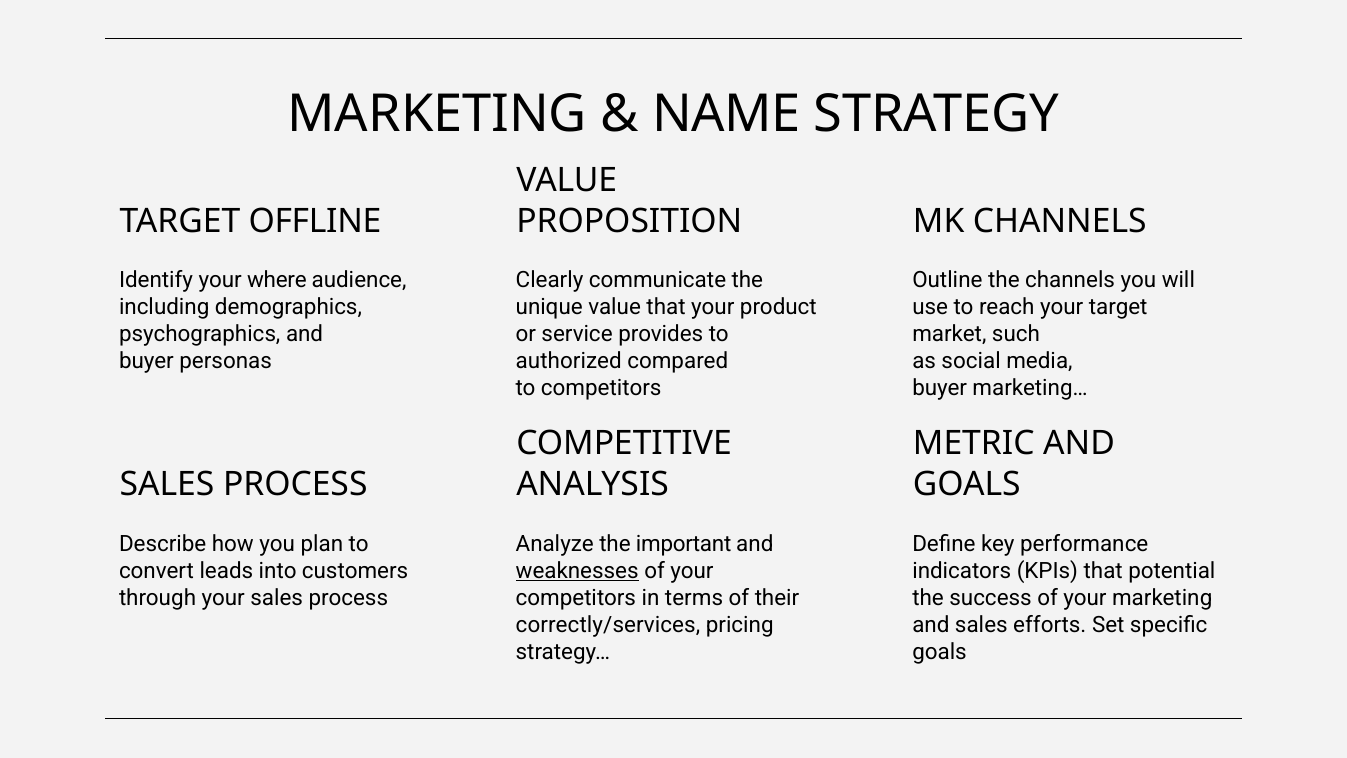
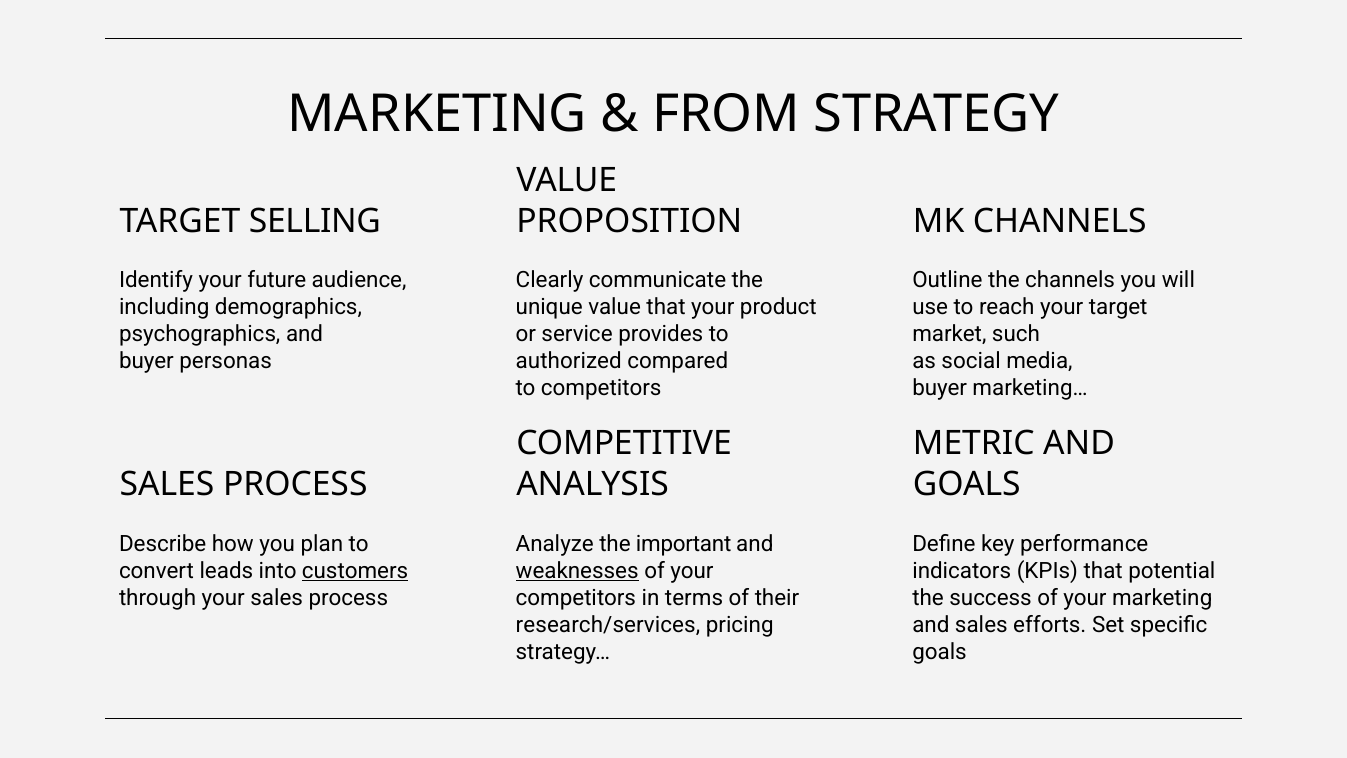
NAME: NAME -> FROM (726, 114)
OFFLINE: OFFLINE -> SELLING (315, 221)
where: where -> future (277, 280)
customers underline: none -> present (355, 571)
correctly/services: correctly/services -> research/services (608, 625)
